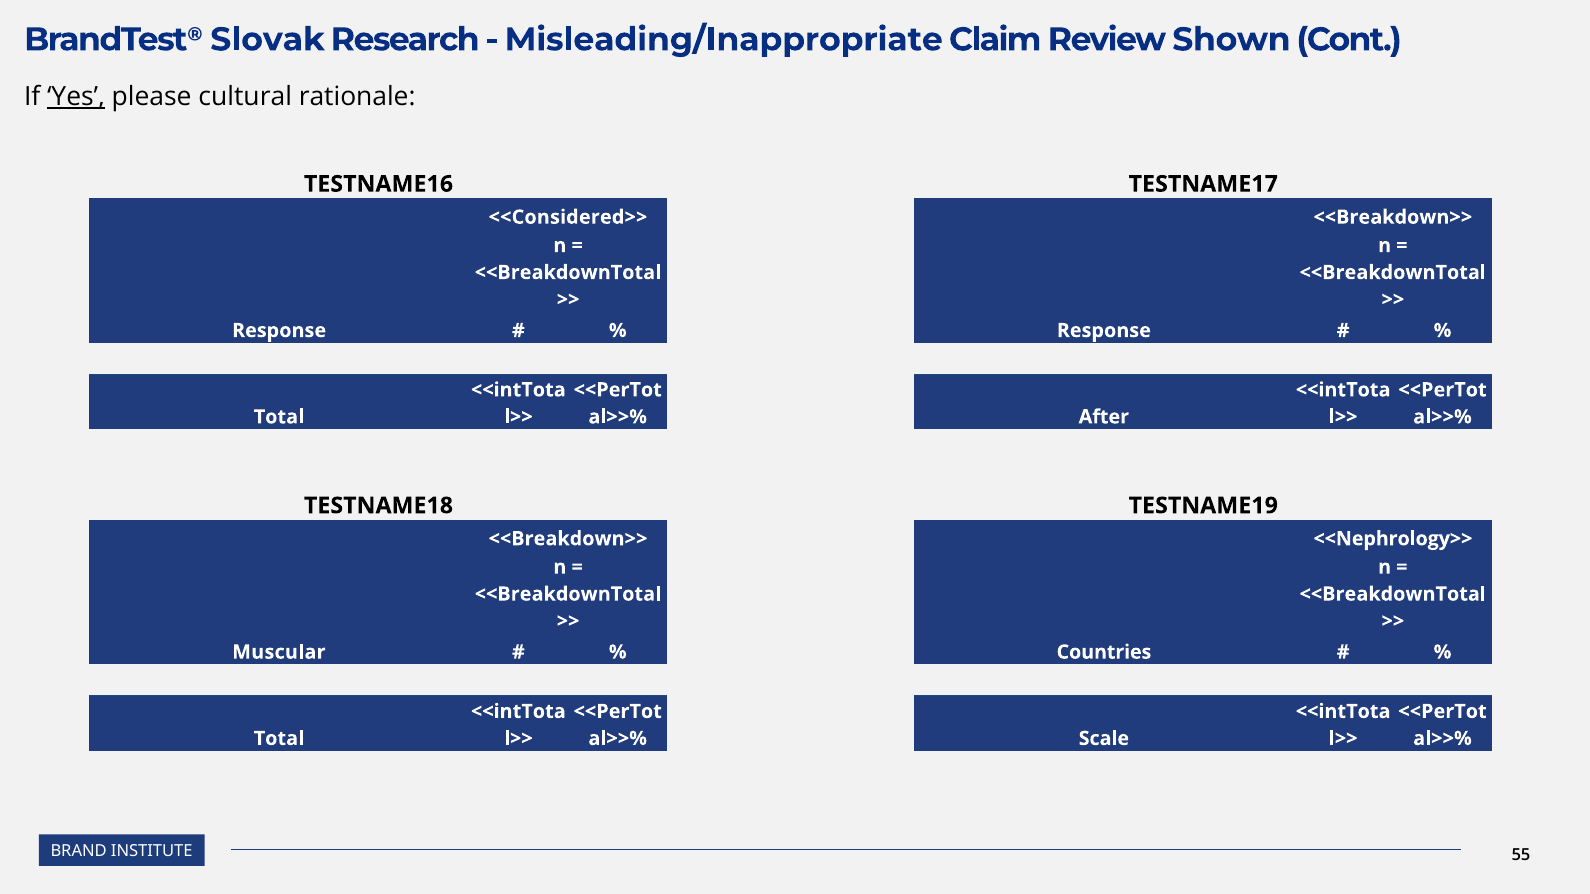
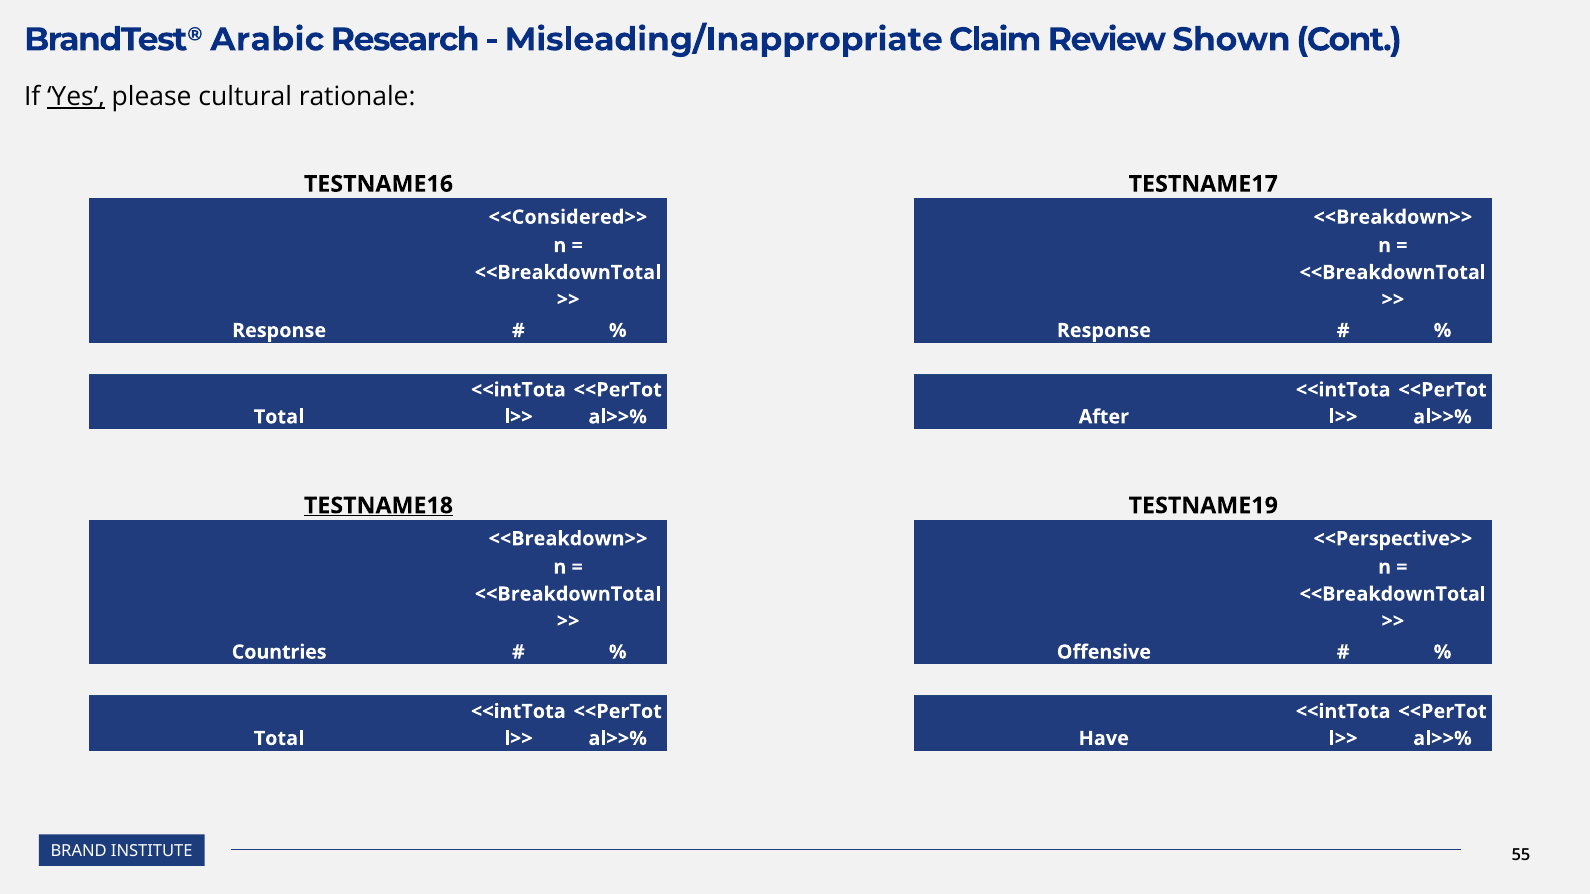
Slovak: Slovak -> Arabic (267, 40)
TESTNAME18 underline: none -> present (378, 506)
<<Nephrology>>: <<Nephrology>> -> <<Perspective>> (1393, 539)
Muscular: Muscular -> Countries (279, 652)
Countries: Countries -> Offensive (1104, 652)
Scale: Scale -> Have (1104, 739)
